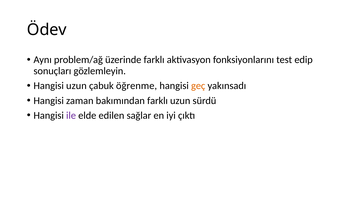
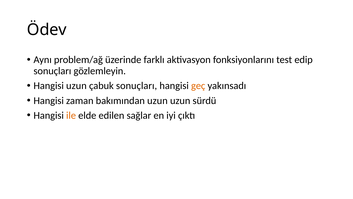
çabuk öğrenme: öğrenme -> sonuçları (137, 86)
bakımından farklı: farklı -> uzun (157, 100)
ile colour: purple -> orange (71, 115)
